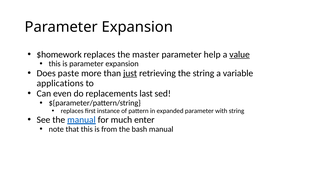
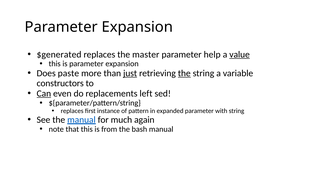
$homework: $homework -> $generated (59, 54)
the underline: none -> present (184, 73)
applications: applications -> constructors (60, 83)
Can underline: none -> present (44, 94)
last: last -> left (146, 94)
enter: enter -> again (144, 120)
